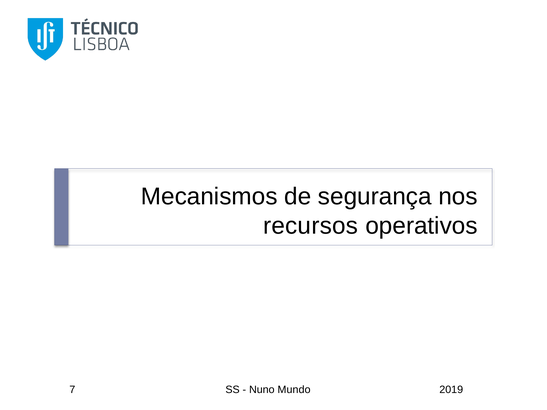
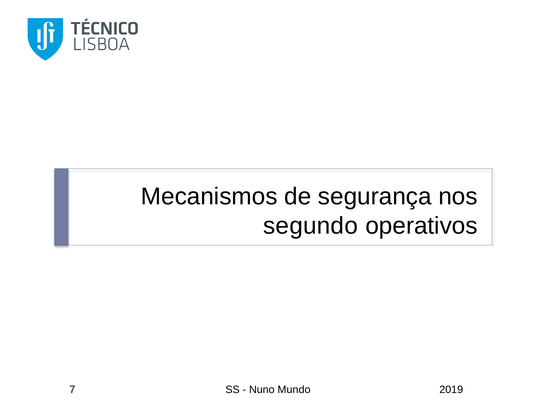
recursos: recursos -> segundo (311, 226)
